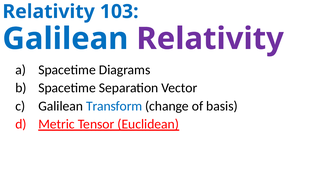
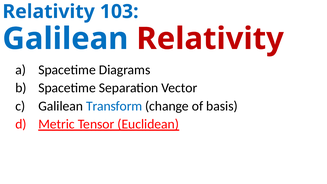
Relativity colour: purple -> red (210, 39)
